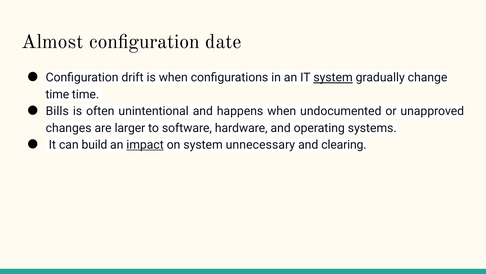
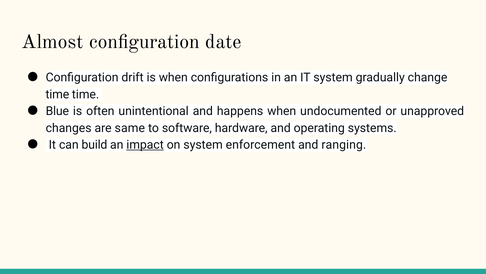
system underline: present -> none (333, 77)
Bills: Bills -> Blue (57, 111)
larger: larger -> same (130, 128)
unnecessary: unnecessary -> enforcement (260, 144)
clearing: clearing -> ranging (344, 144)
